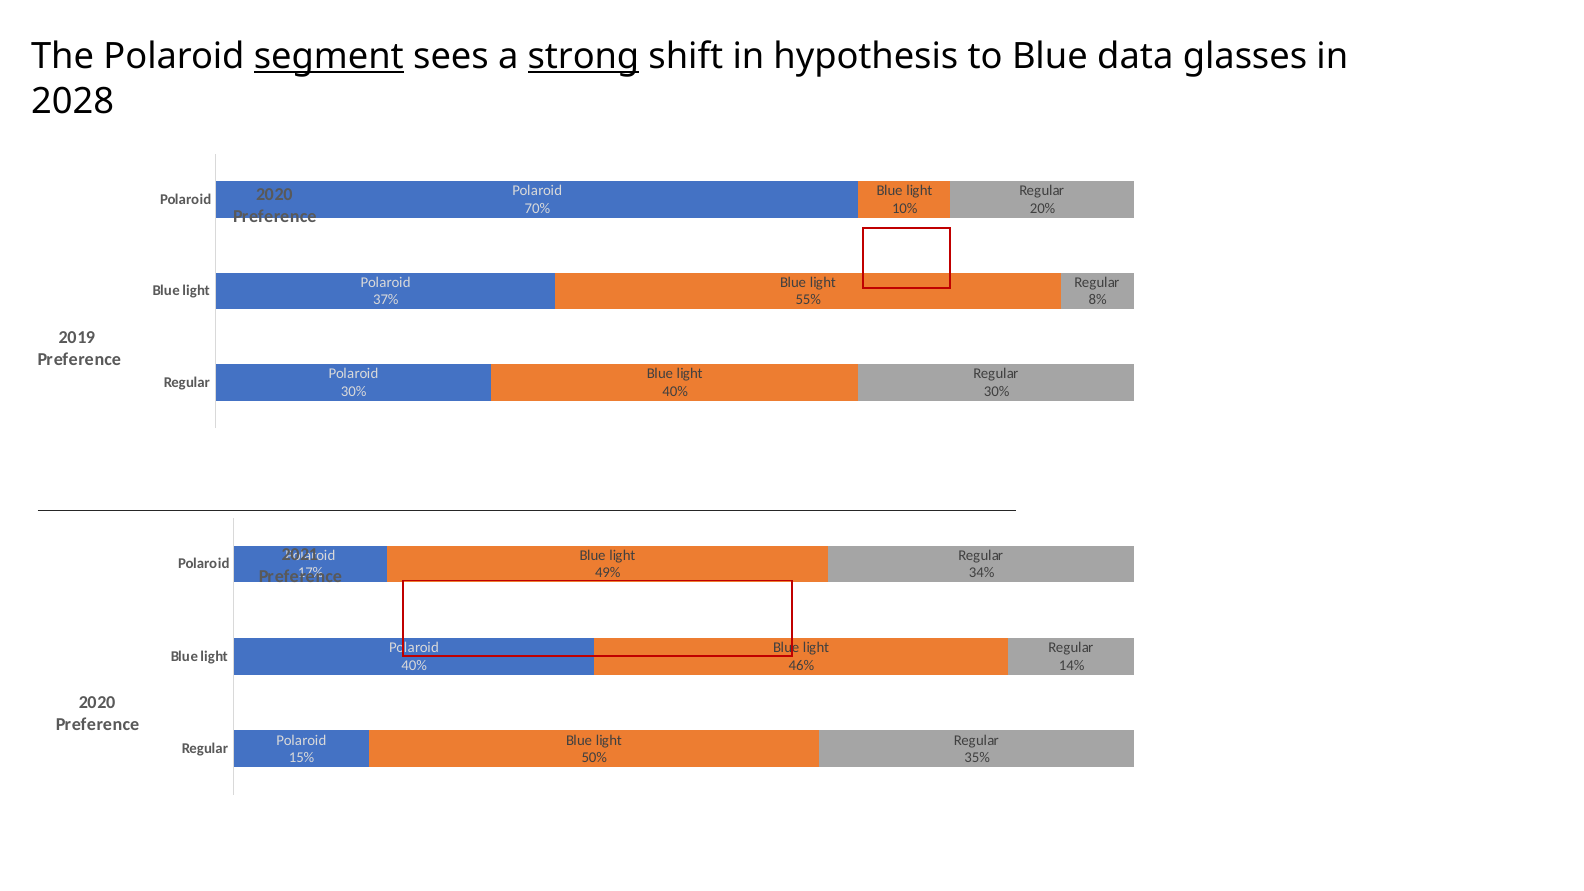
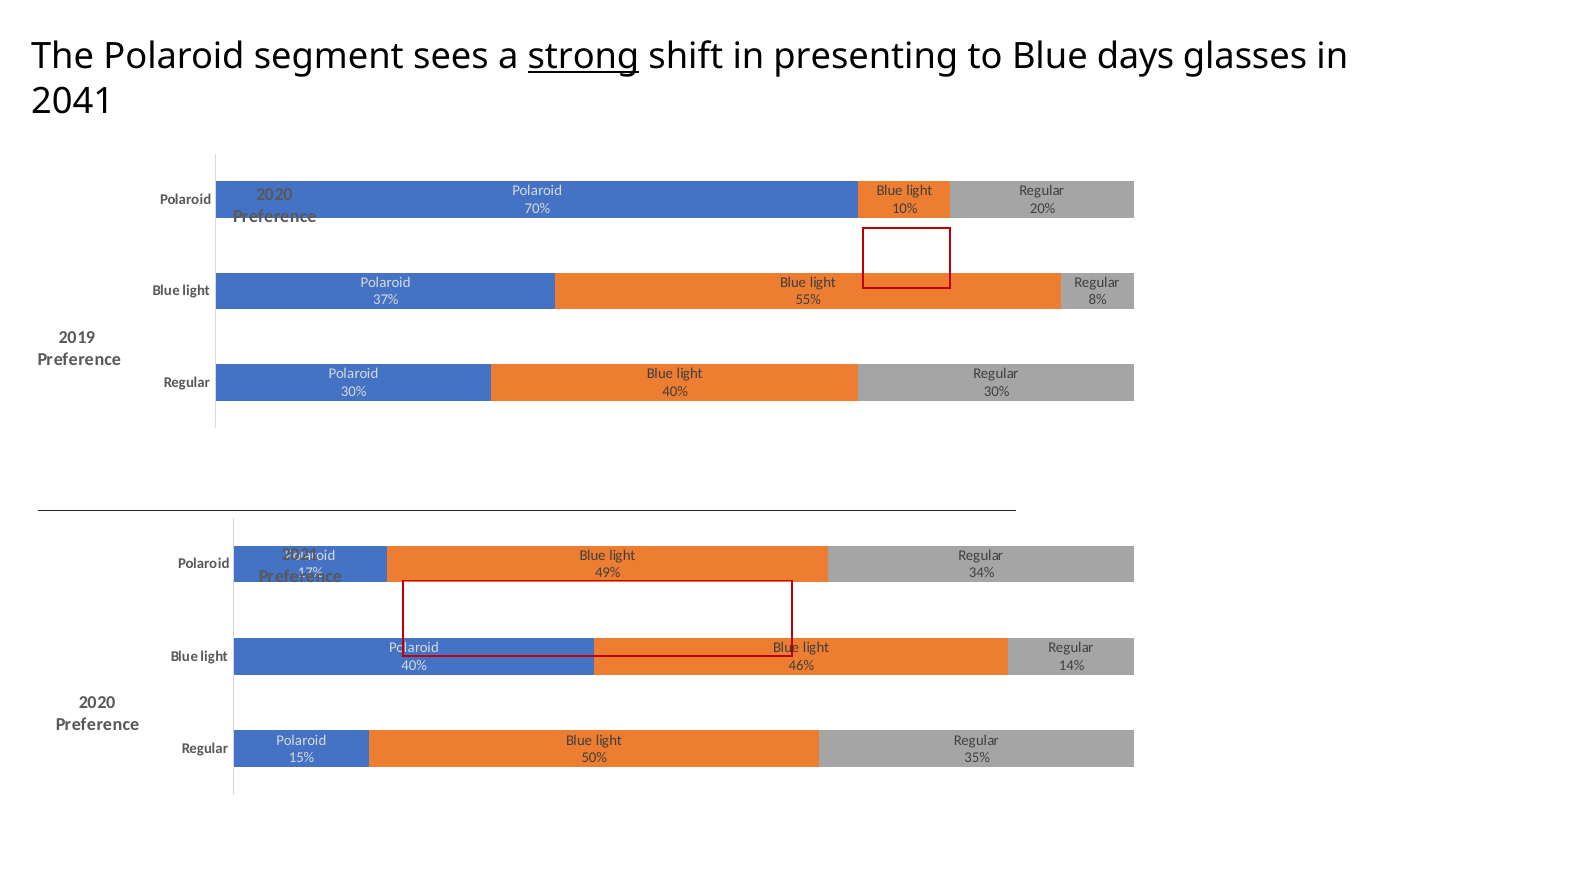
segment underline: present -> none (329, 57)
hypothesis: hypothesis -> presenting (866, 57)
data: data -> days (1136, 57)
2028: 2028 -> 2041 (73, 101)
